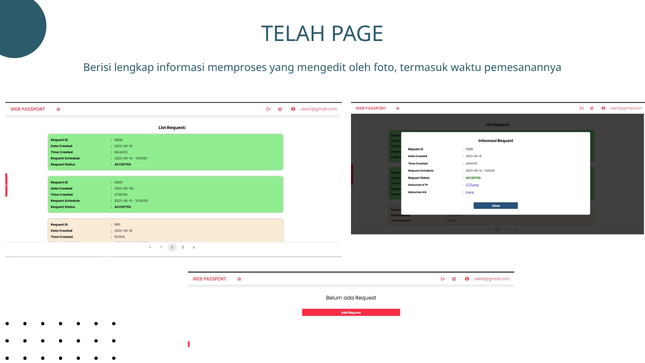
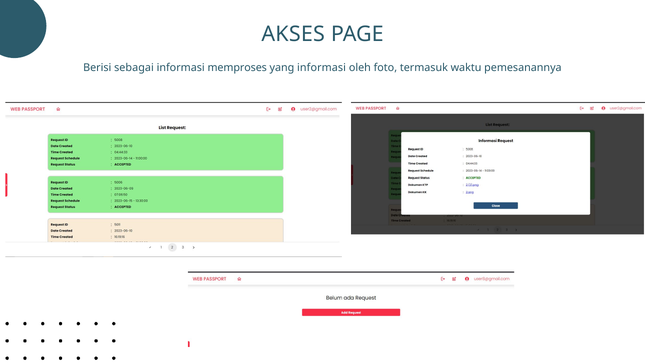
TELAH: TELAH -> AKSES (293, 34)
lengkap: lengkap -> sebagai (134, 68)
yang mengedit: mengedit -> informasi (322, 68)
